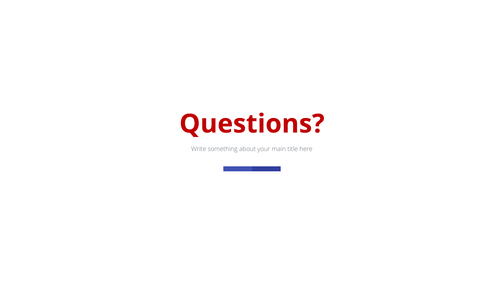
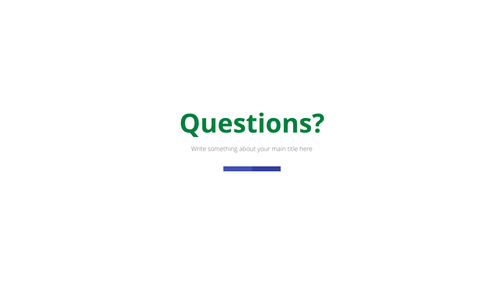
Questions colour: red -> green (252, 124)
